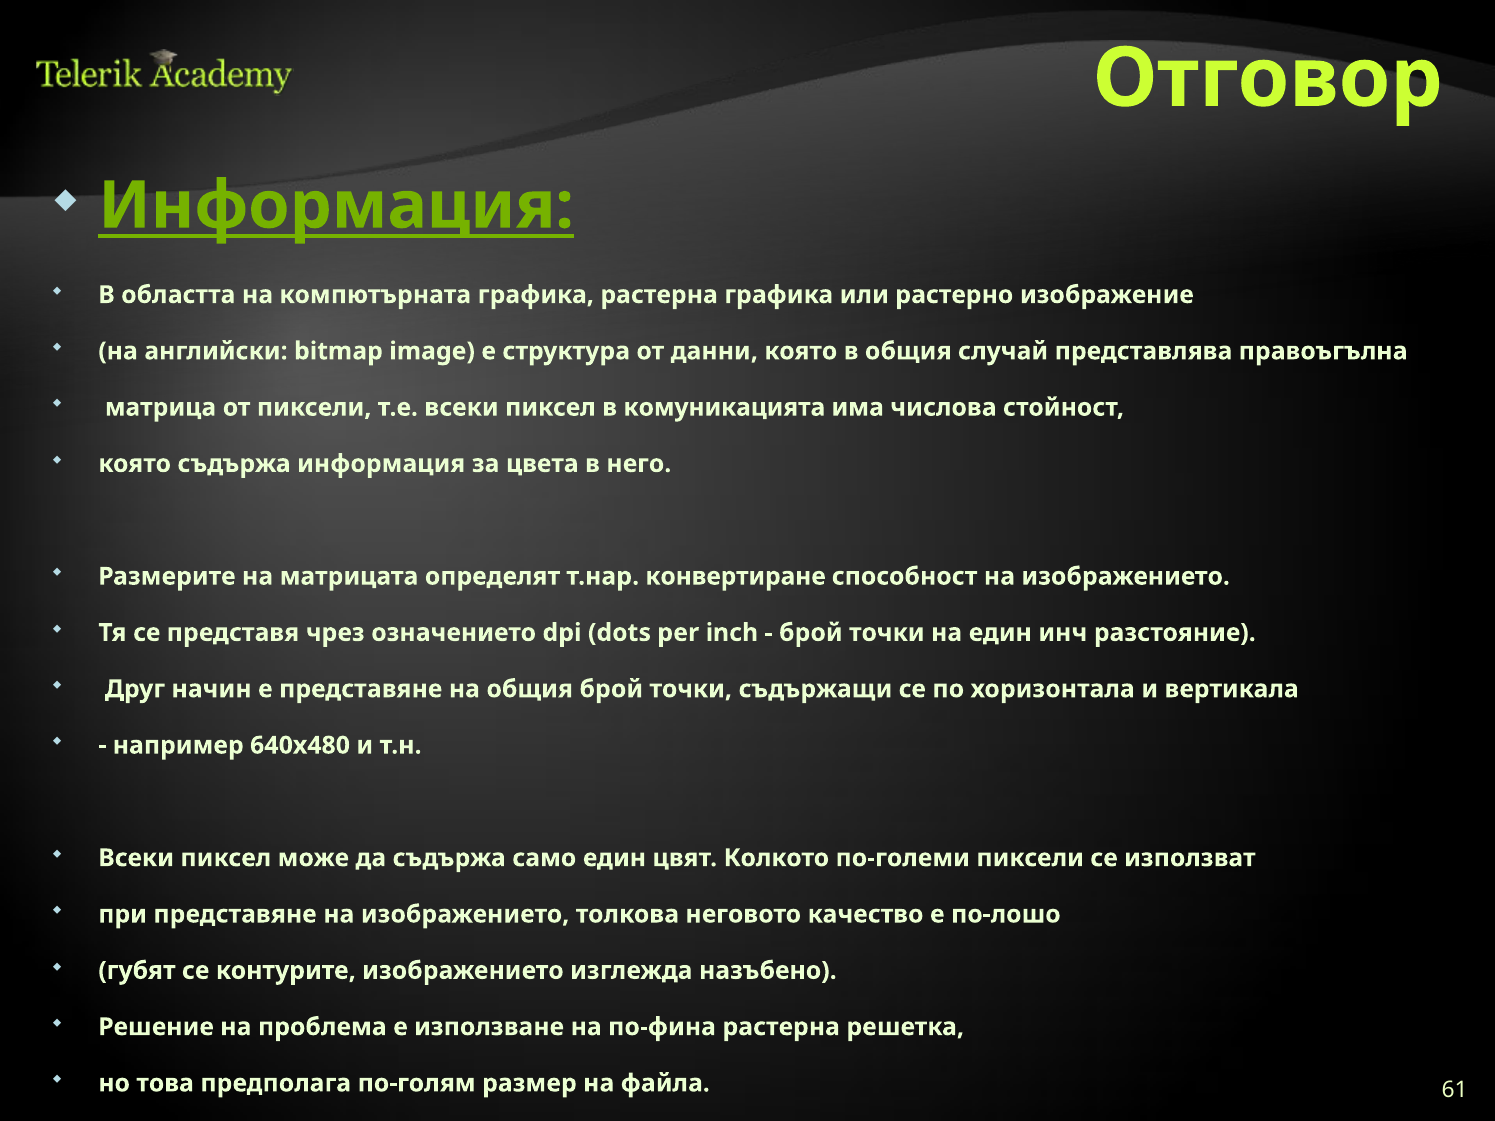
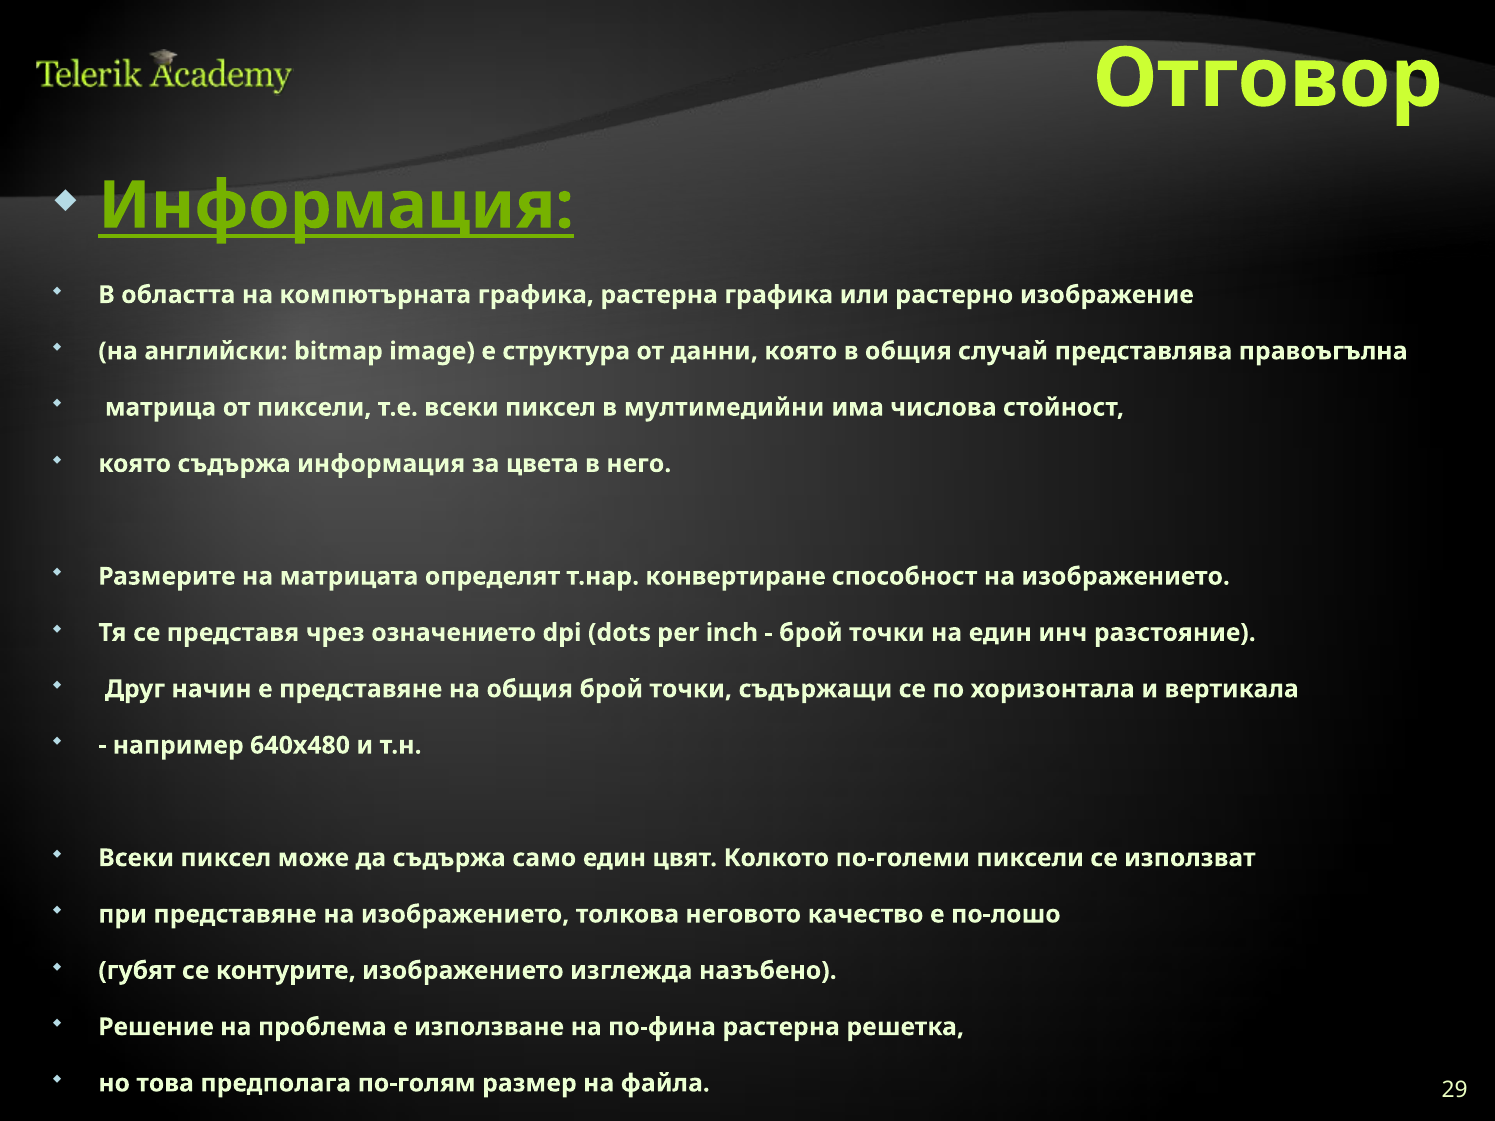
комуникацията: комуникацията -> мултимедийни (724, 408)
61: 61 -> 29 (1455, 1090)
